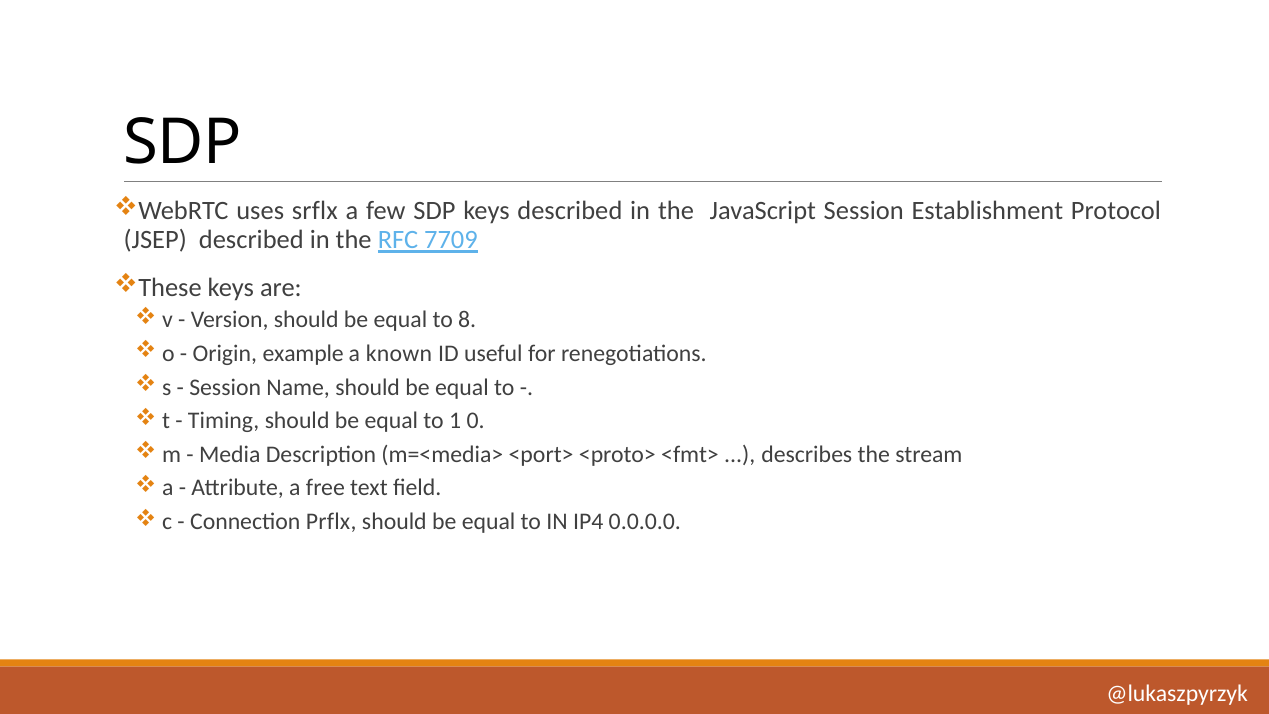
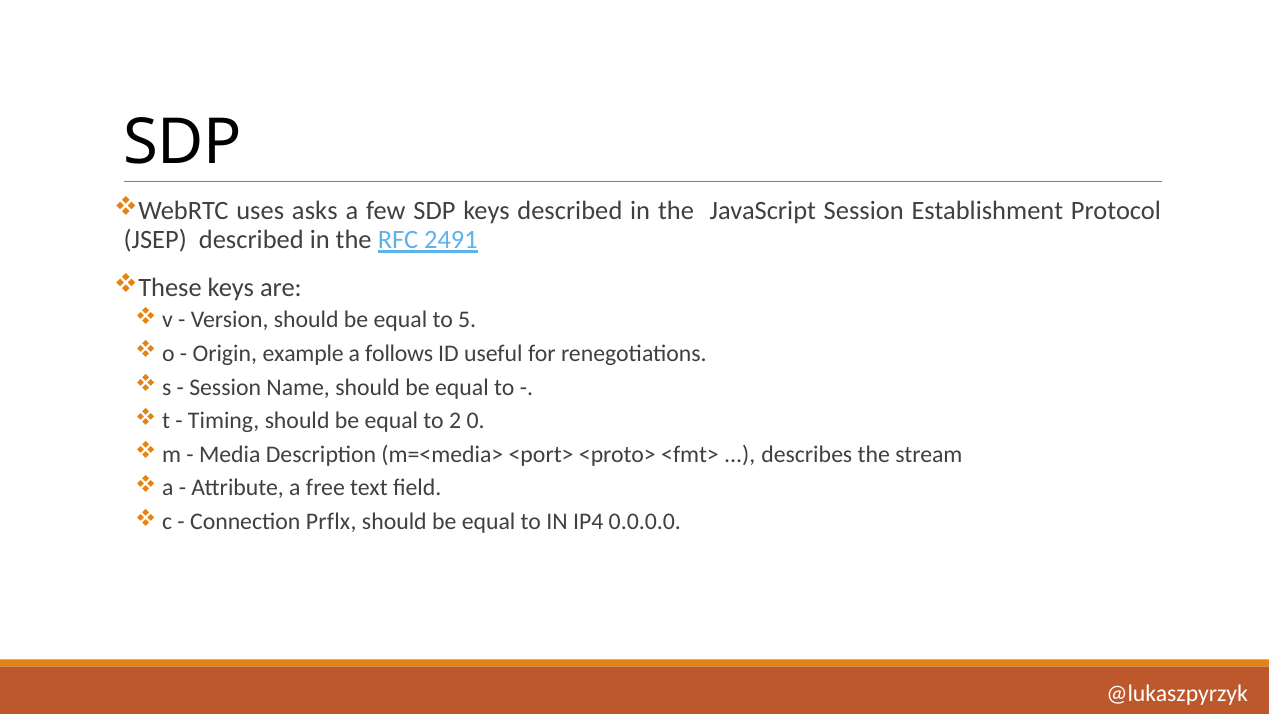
srflx: srflx -> asks (315, 211)
7709: 7709 -> 2491 (451, 240)
8: 8 -> 5 (467, 320)
known: known -> follows (399, 353)
1: 1 -> 2 (455, 421)
